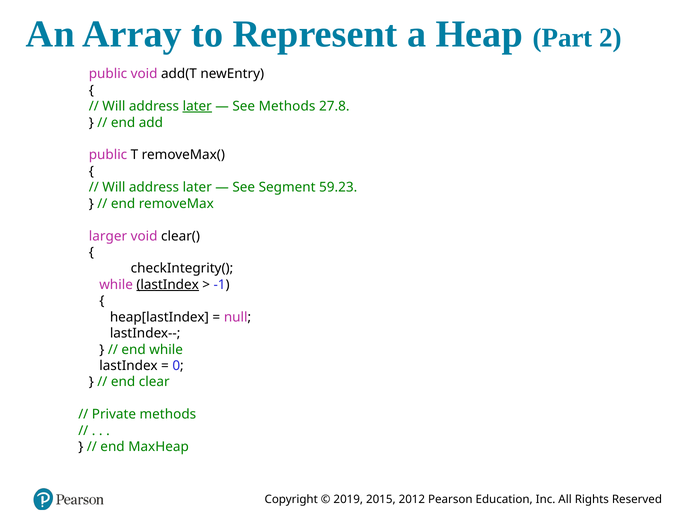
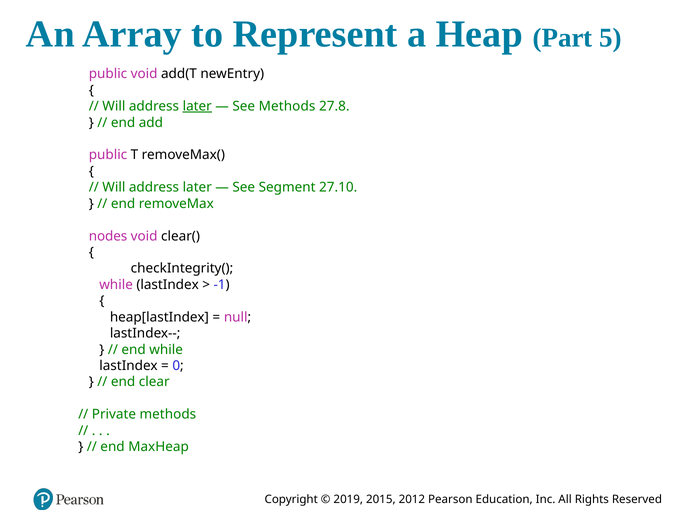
2: 2 -> 5 (610, 38)
59.23: 59.23 -> 27.10 (338, 188)
larger: larger -> nodes (108, 236)
lastIndex underline: present -> none (168, 285)
